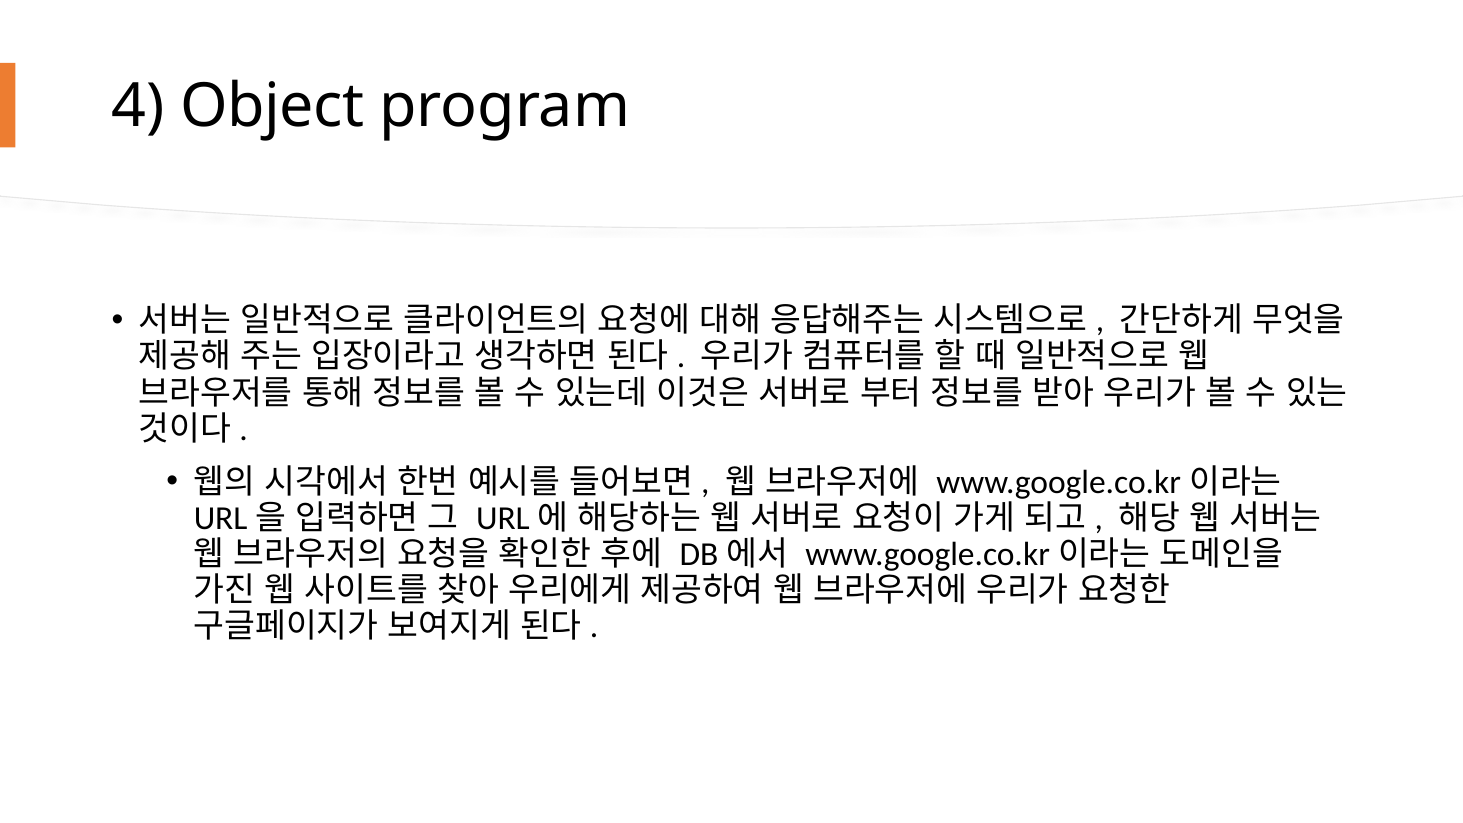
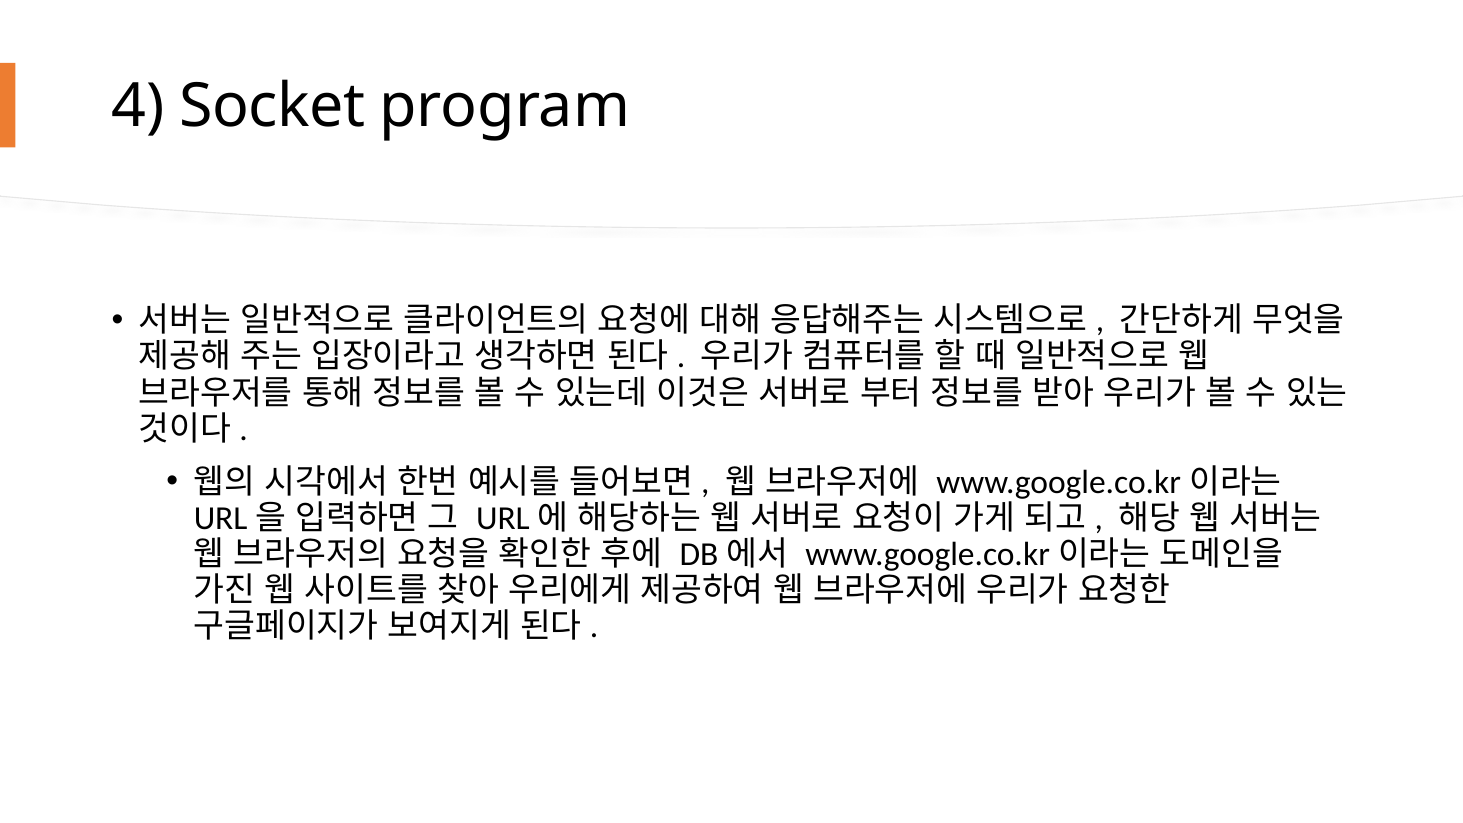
Object: Object -> Socket (272, 106)
